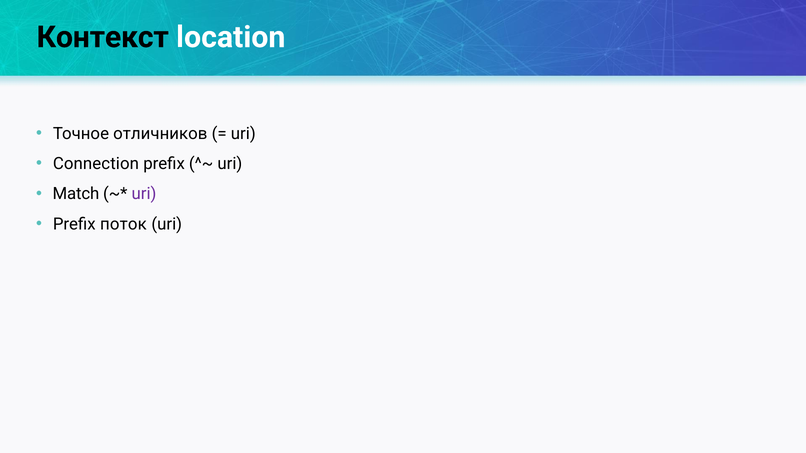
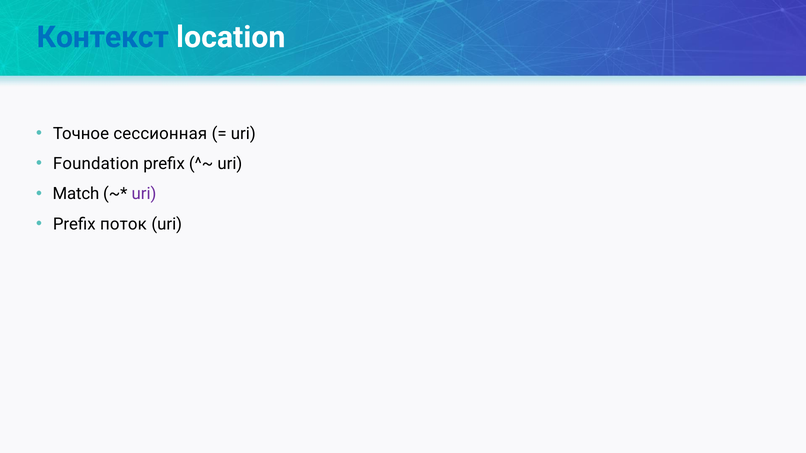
Контекст colour: black -> blue (103, 37)
отличников: отличников -> сессионная (160, 134)
Connection: Connection -> Foundation (96, 164)
